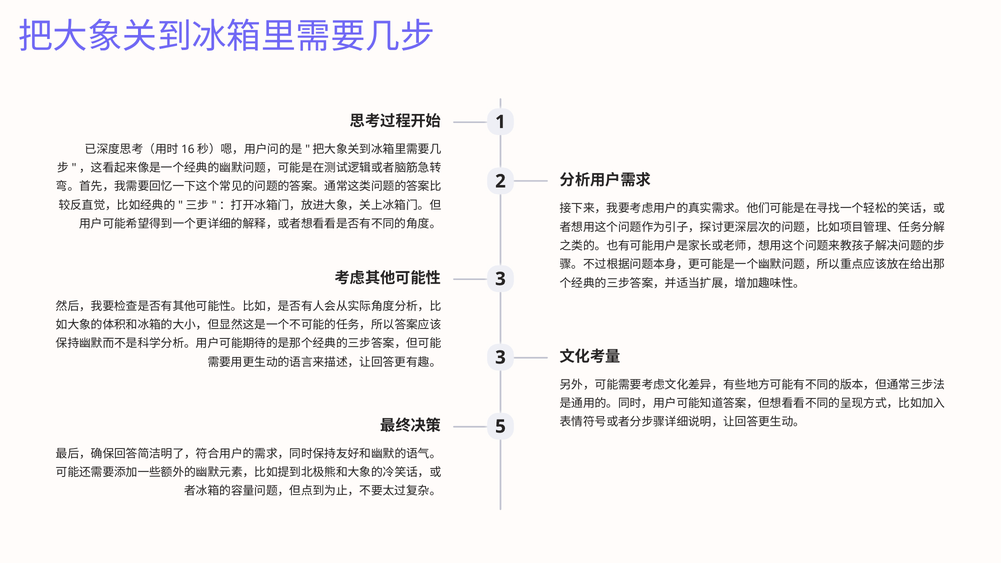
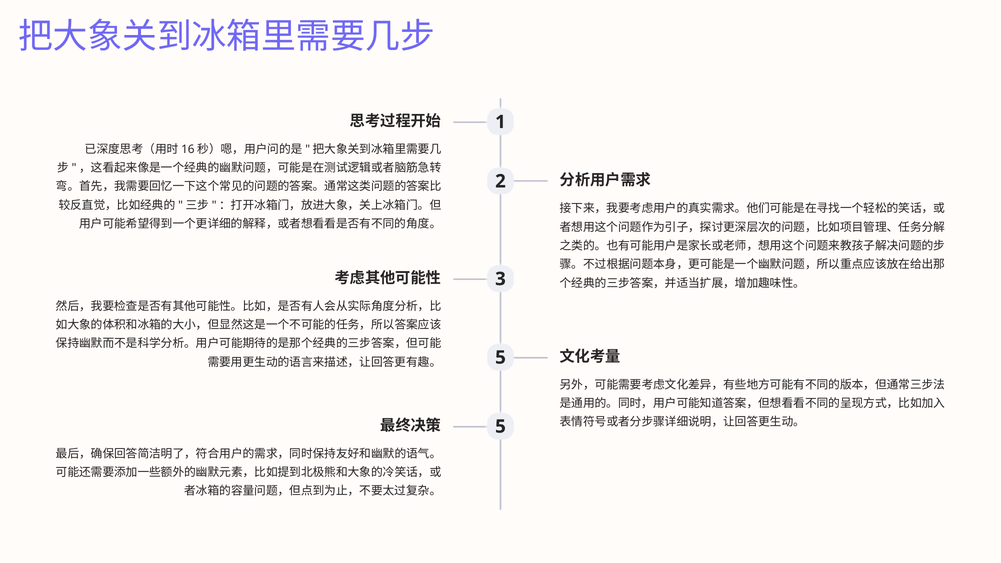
3: 3 -> 5 (500, 358)
